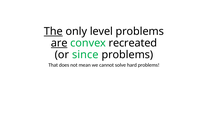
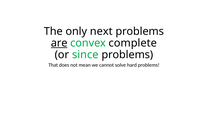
The underline: present -> none (53, 31)
level: level -> next (101, 31)
recreated: recreated -> complete (133, 43)
